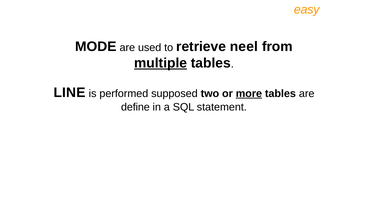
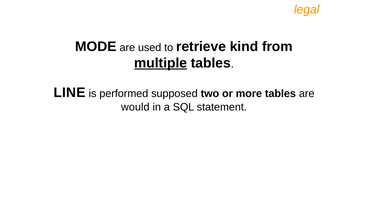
easy: easy -> legal (307, 10)
neel: neel -> kind (244, 46)
more underline: present -> none (249, 94)
define: define -> would (135, 107)
